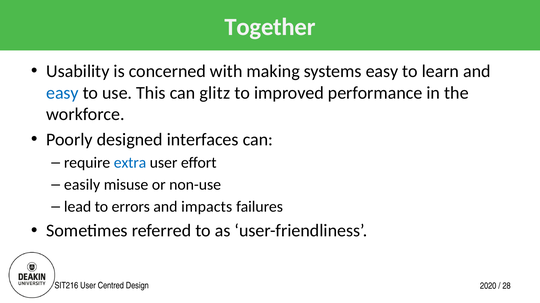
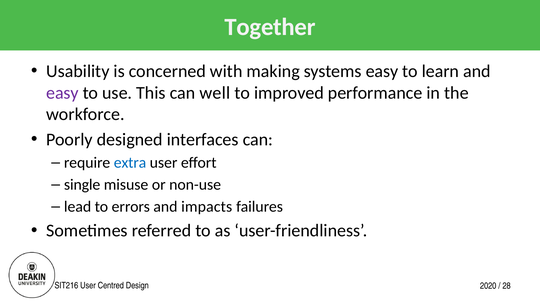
easy colour: blue -> purple (62, 93)
glitz: glitz -> well (215, 93)
easily: easily -> single (82, 185)
